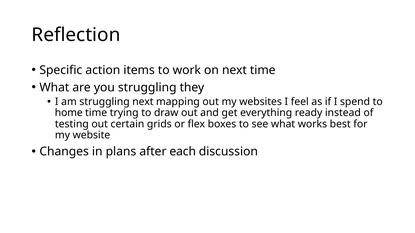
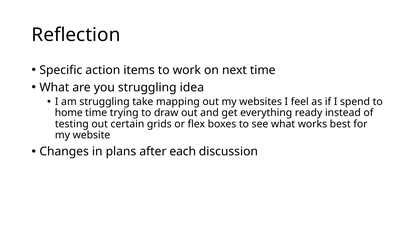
they: they -> idea (192, 88)
struggling next: next -> take (143, 102)
